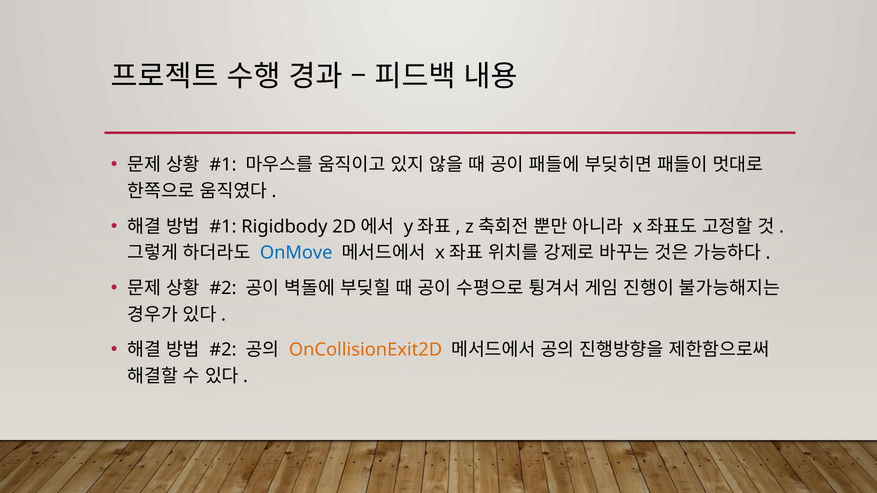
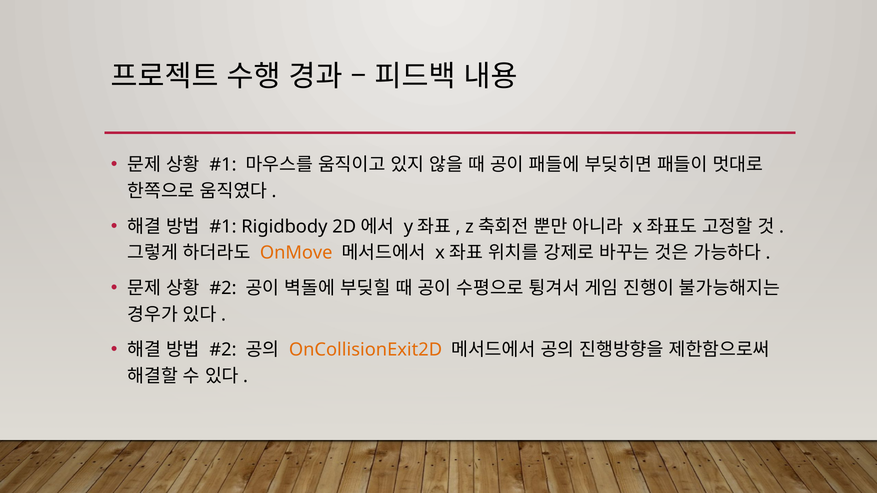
OnMove colour: blue -> orange (296, 253)
